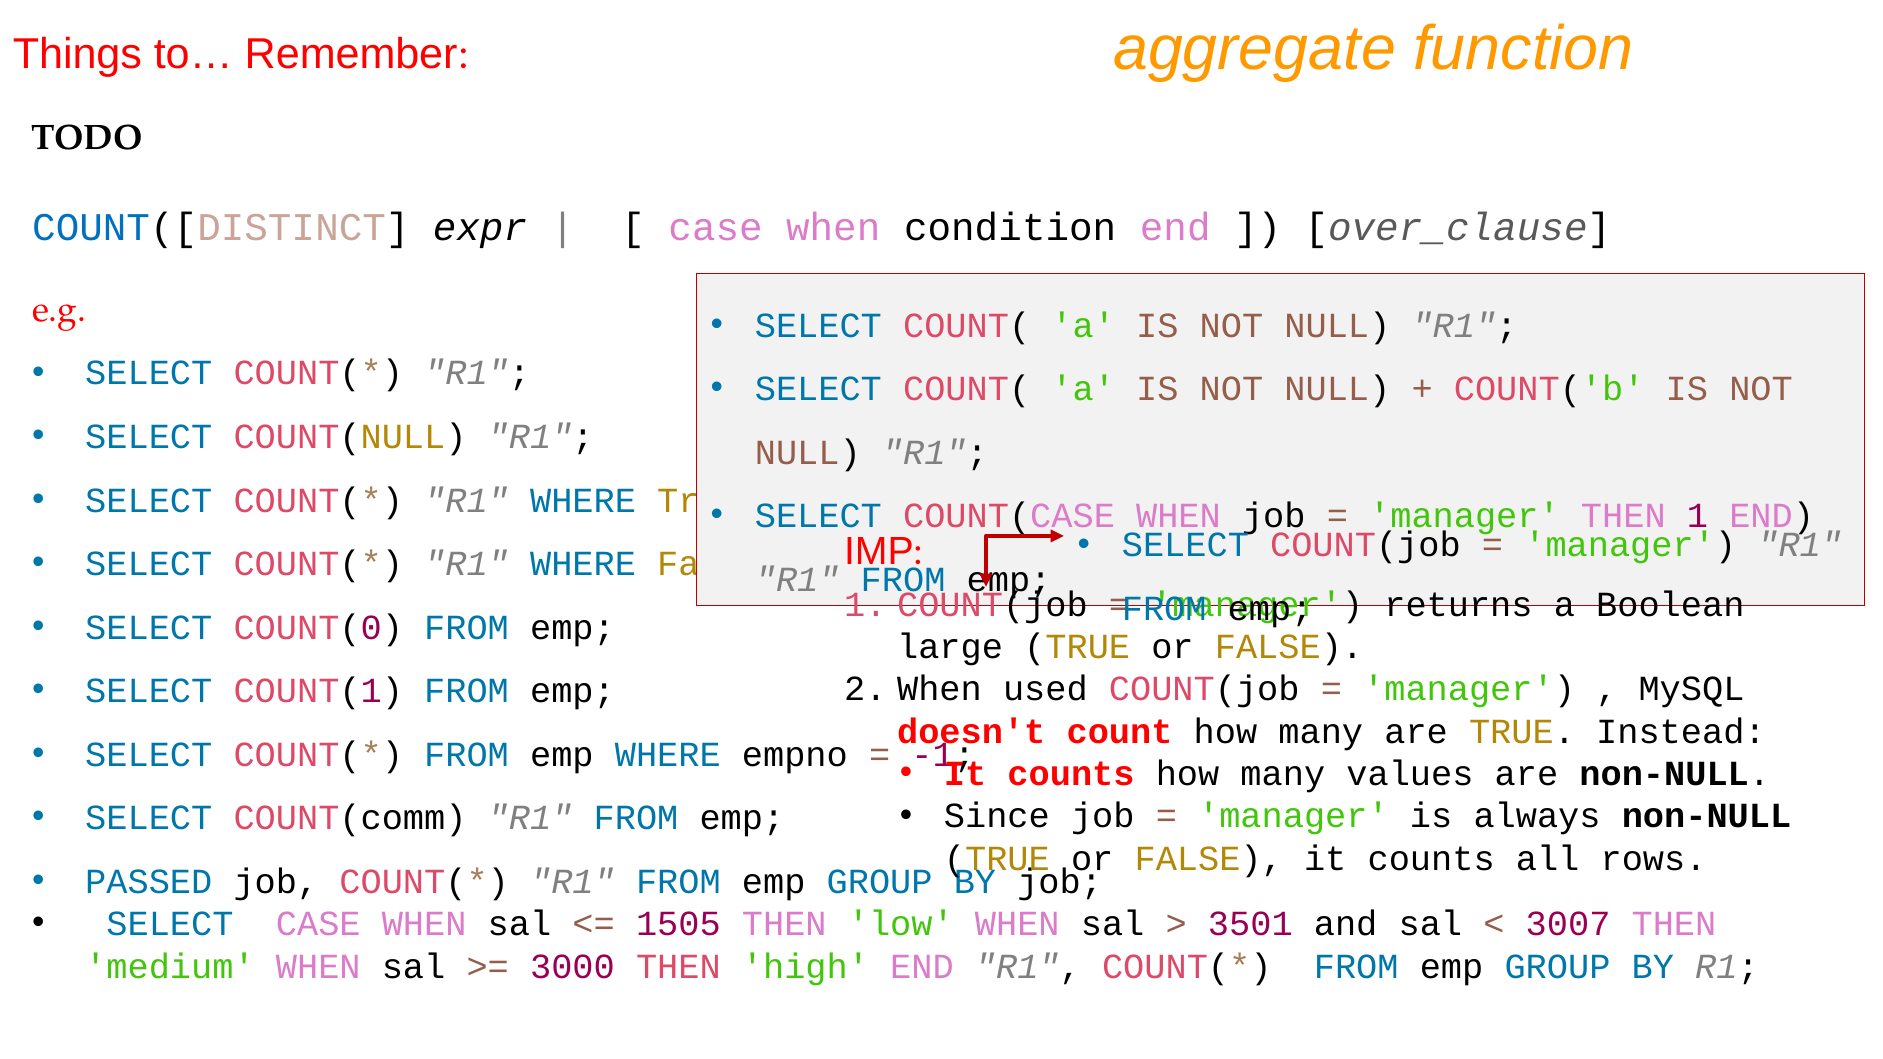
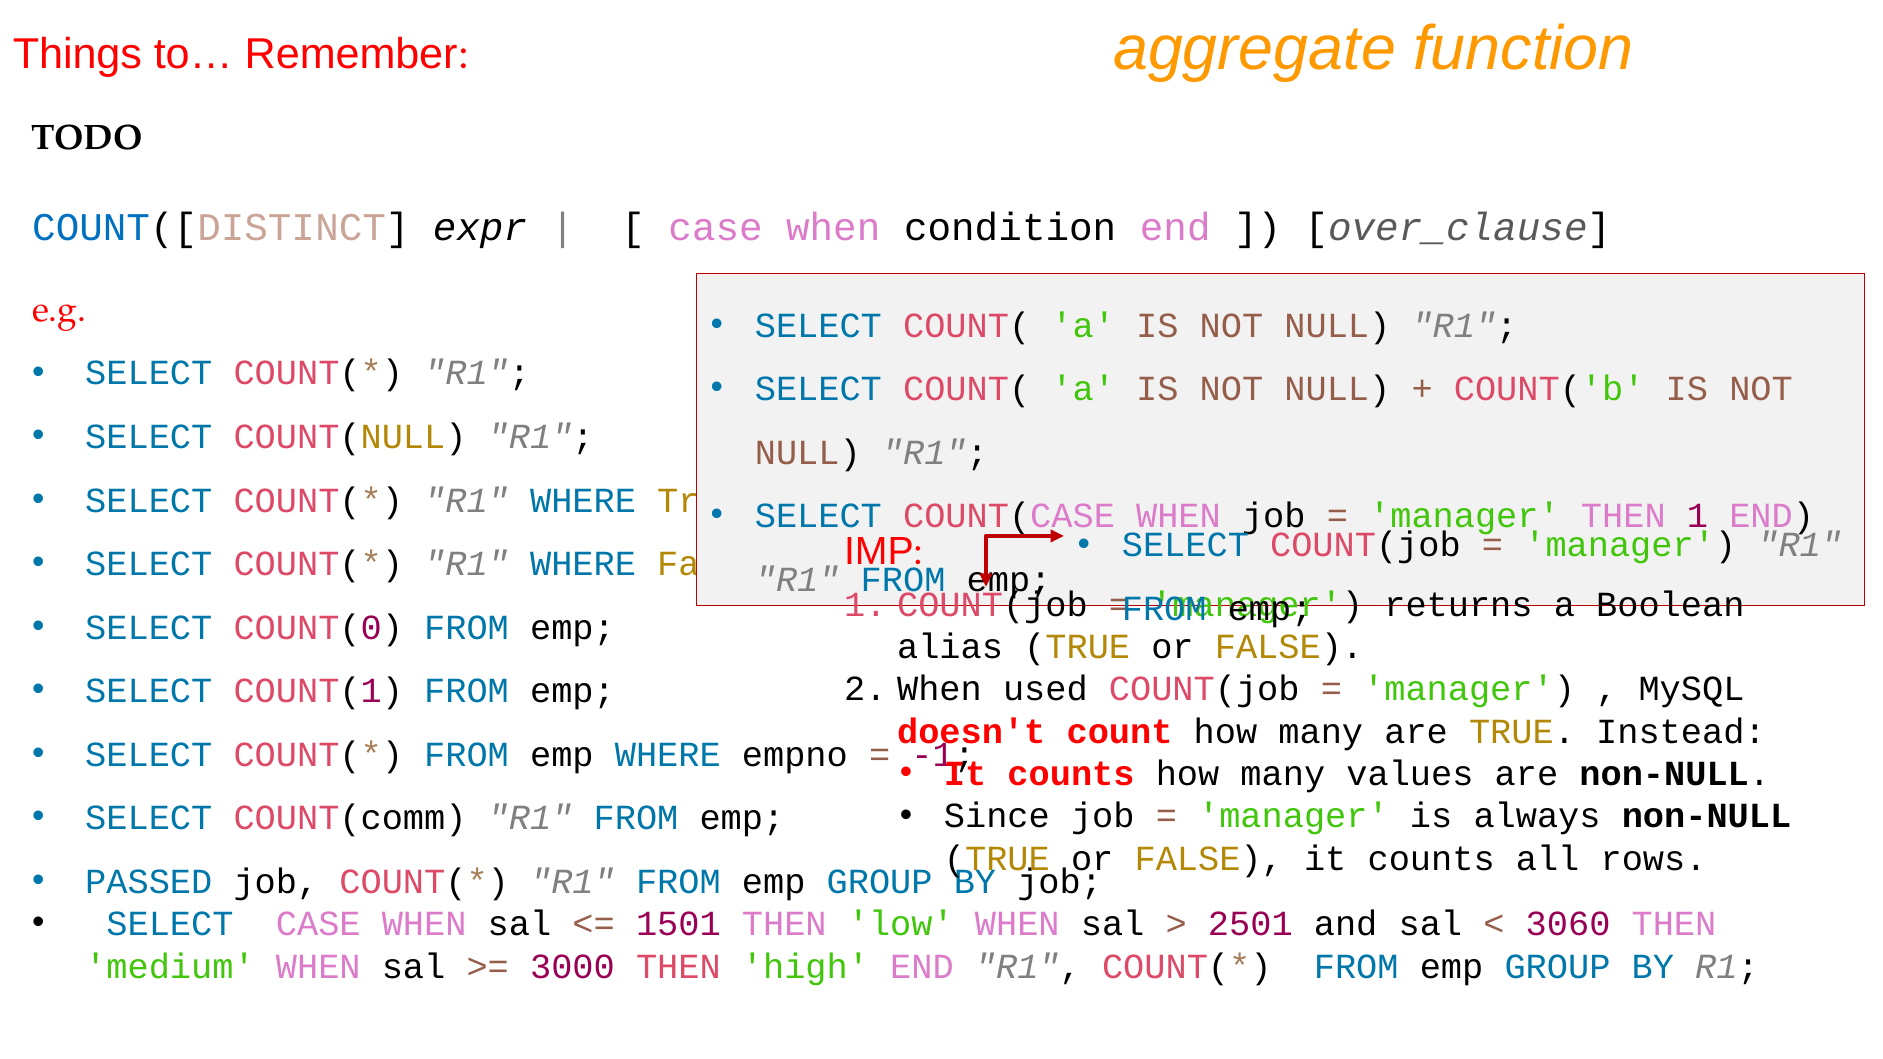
large: large -> alias (950, 647)
1505: 1505 -> 1501 (678, 924)
3501: 3501 -> 2501 (1250, 924)
3007: 3007 -> 3060 (1568, 924)
